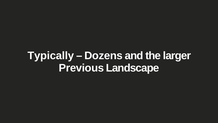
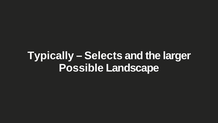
Dozens: Dozens -> Selects (103, 56)
Previous: Previous -> Possible (81, 68)
